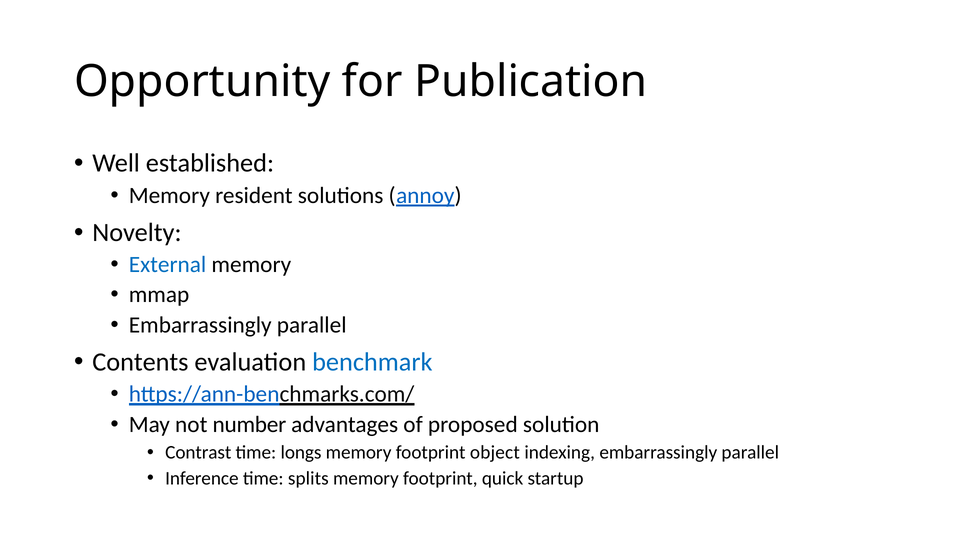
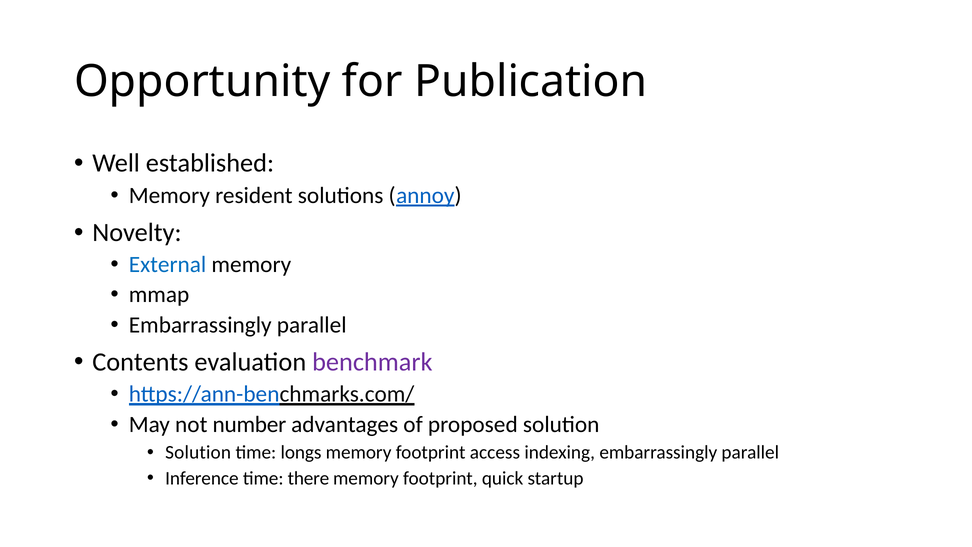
benchmark colour: blue -> purple (372, 362)
Contrast: Contrast -> Solution (198, 452)
object: object -> access (495, 452)
splits: splits -> there (308, 478)
